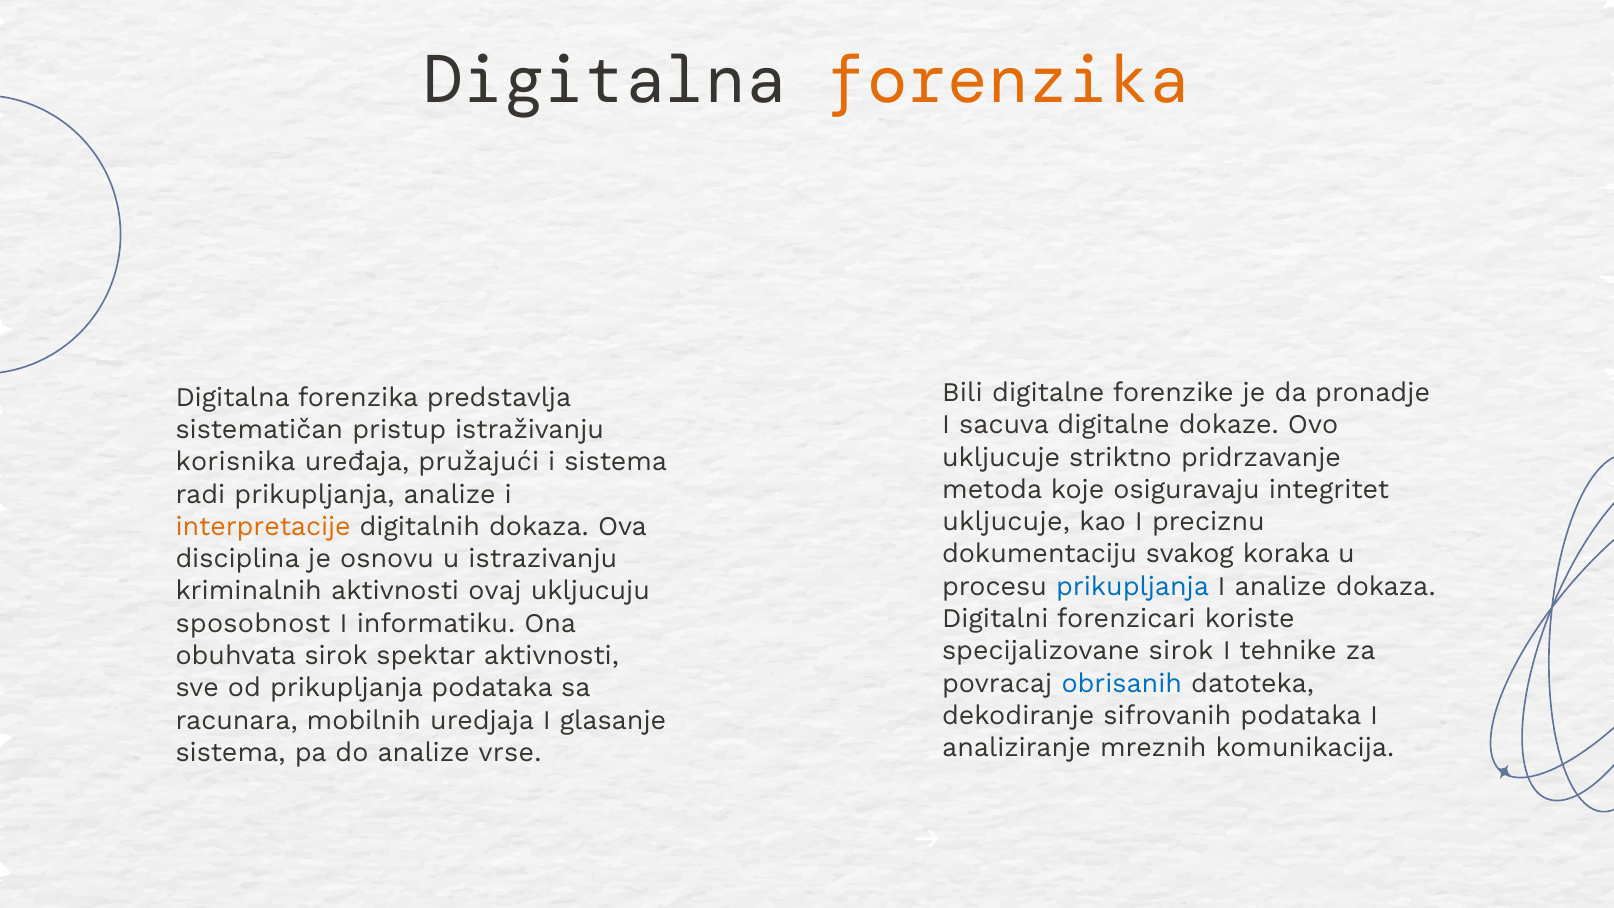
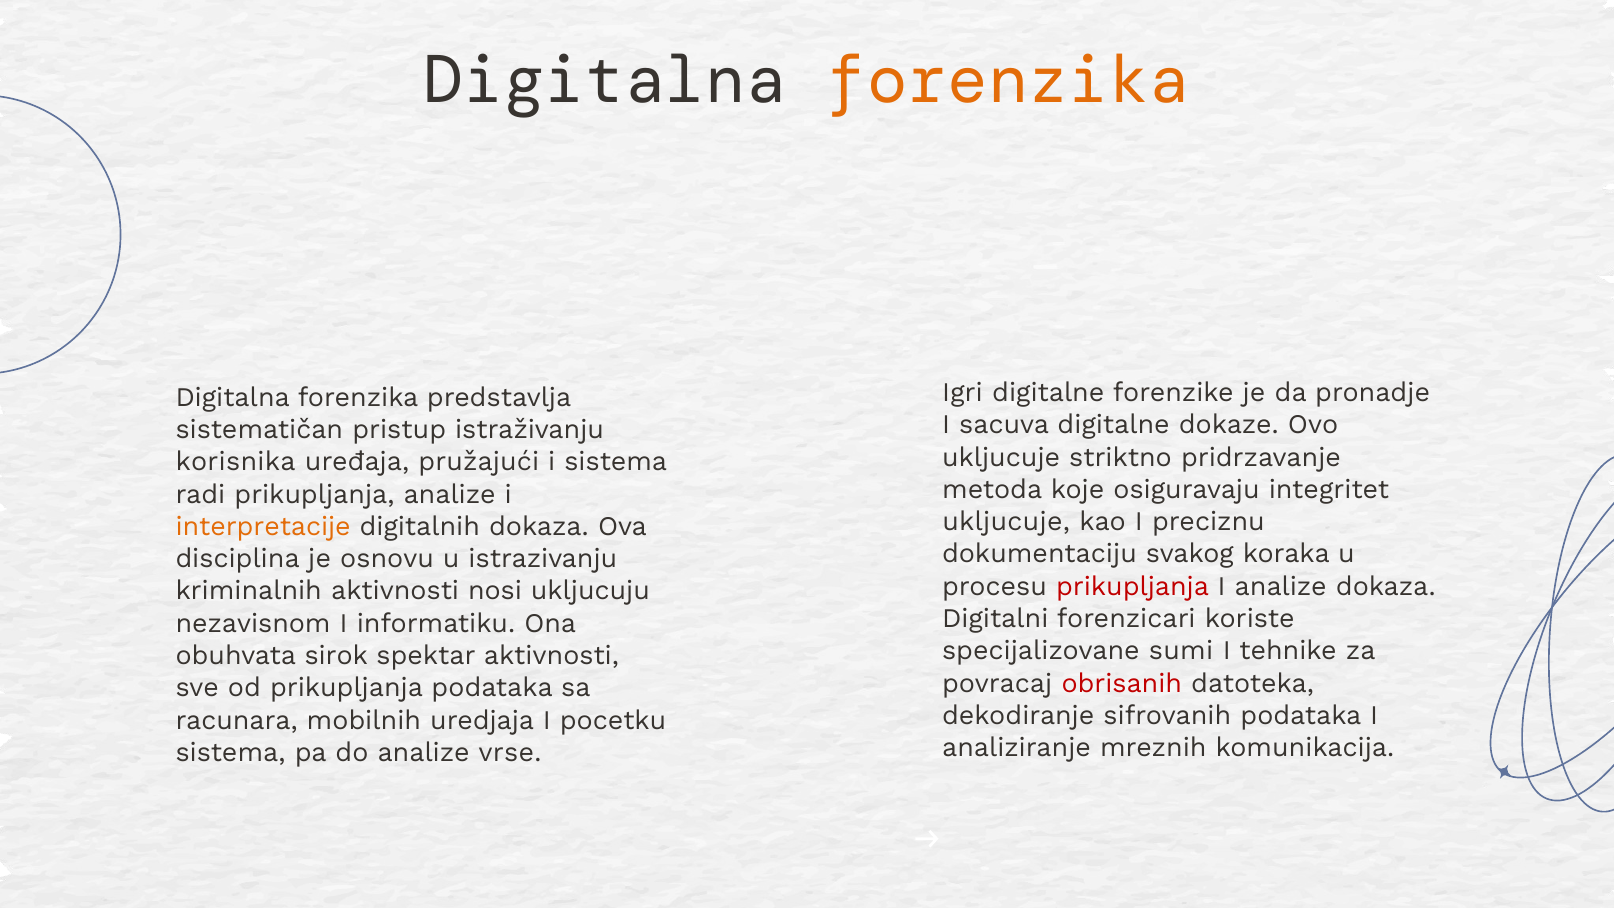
Bili: Bili -> Igri (963, 393)
prikupljanja colour: blue -> red (1133, 586)
ovaj: ovaj -> nosi (495, 591)
sposobnost: sposobnost -> nezavisnom (253, 623)
specijalizovane sirok: sirok -> sumi (1181, 651)
obrisanih colour: blue -> red (1122, 683)
glasanje: glasanje -> pocetku (613, 720)
